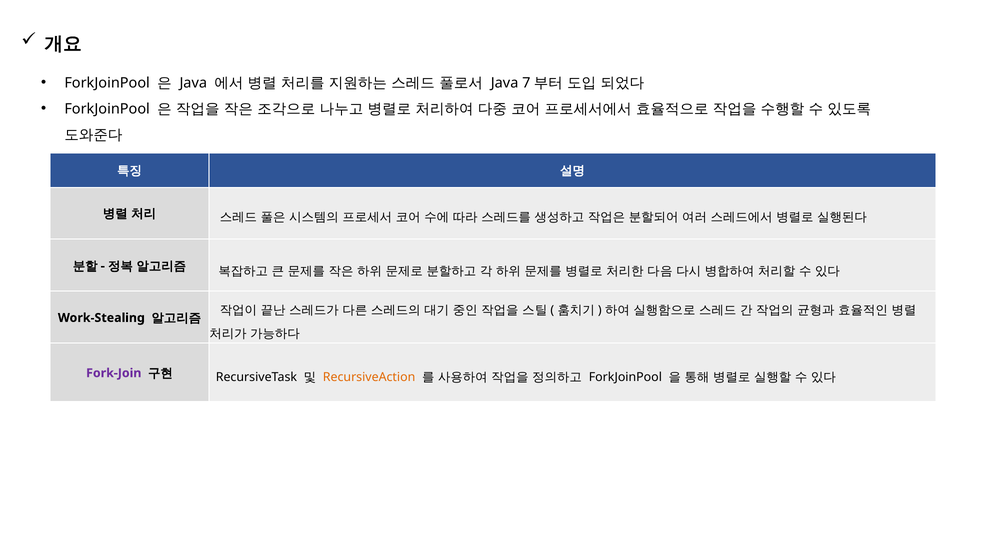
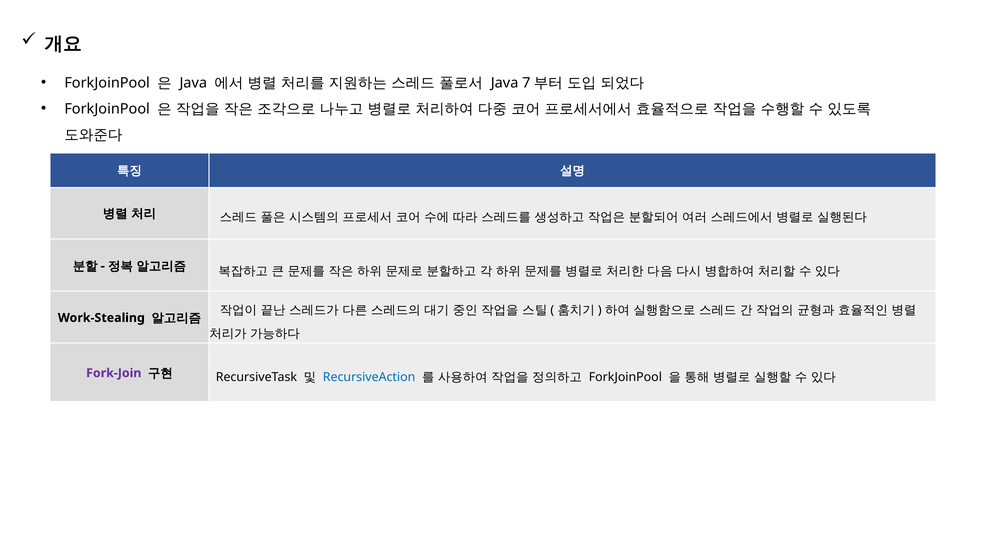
RecursiveAction colour: orange -> blue (369, 378)
